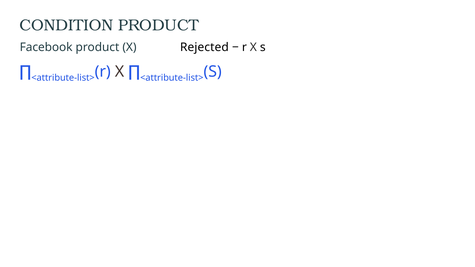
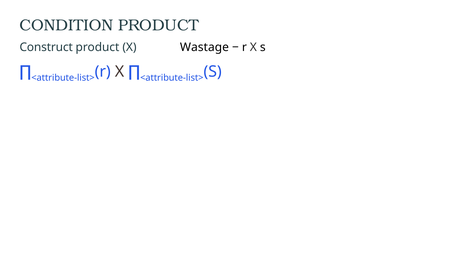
Facebook: Facebook -> Construct (46, 47)
Rejected: Rejected -> Wastage (204, 47)
